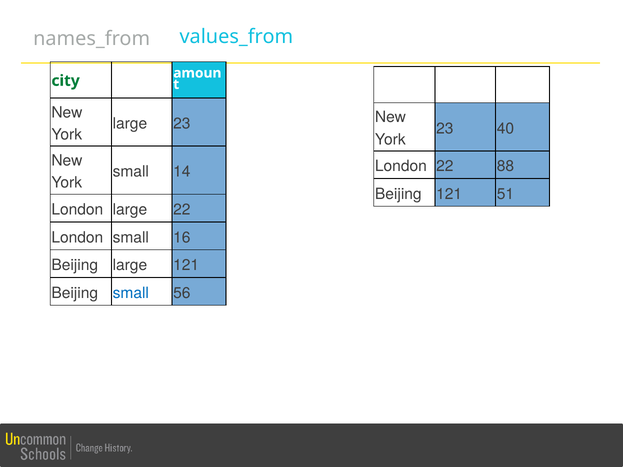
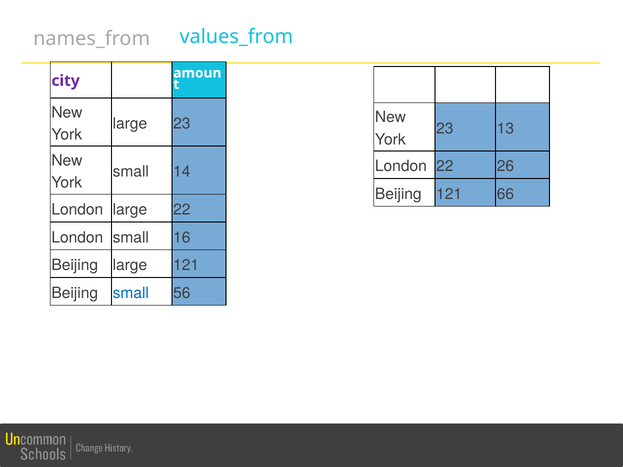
city colour: green -> purple (66, 81)
40: 40 -> 13 (505, 129)
88: 88 -> 26 (505, 166)
51: 51 -> 66 (505, 194)
